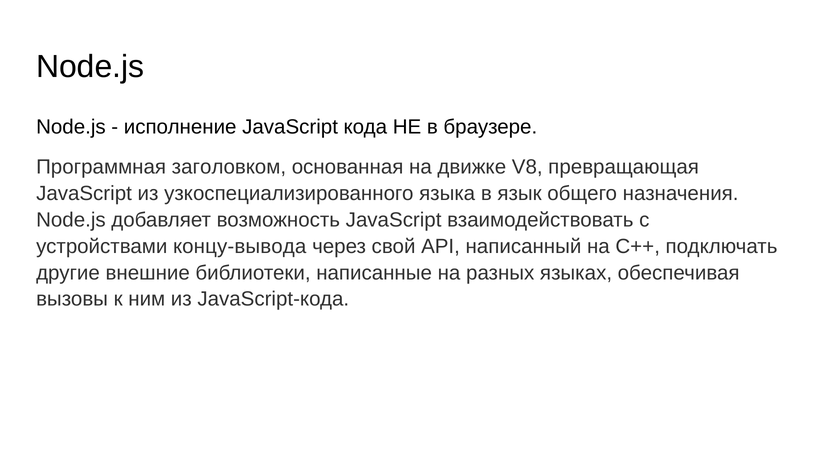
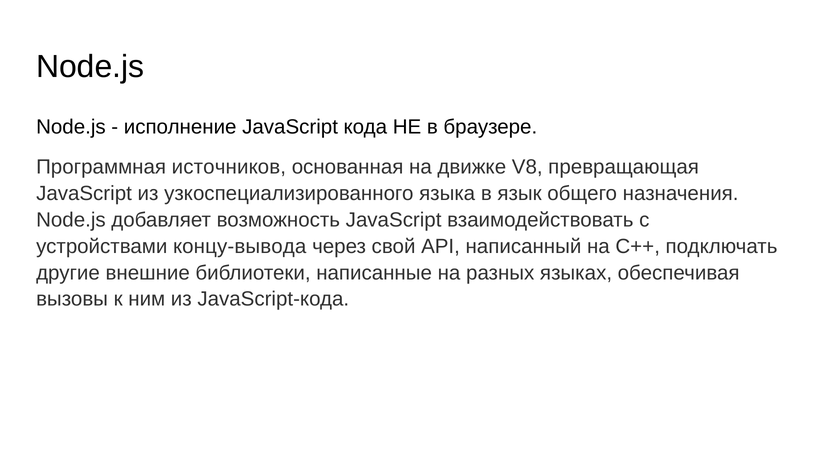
заголовком: заголовком -> источников (229, 167)
